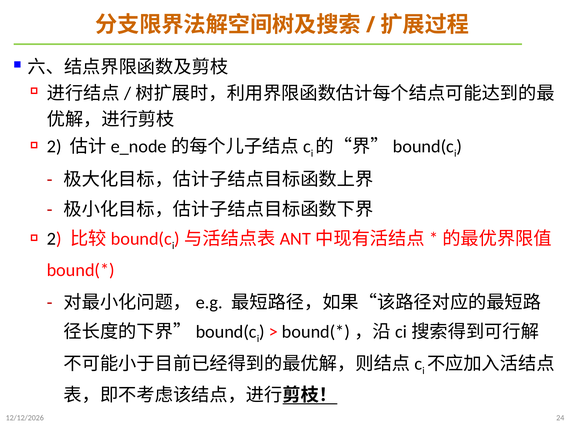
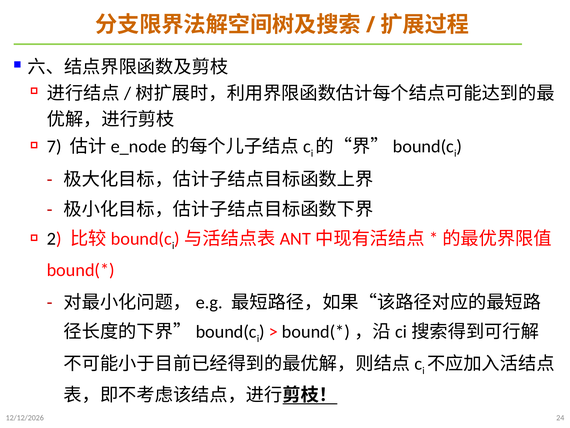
2: 2 -> 7 (54, 146)
